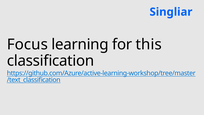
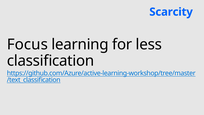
Singliar: Singliar -> Scarcity (171, 12)
this: this -> less (149, 44)
